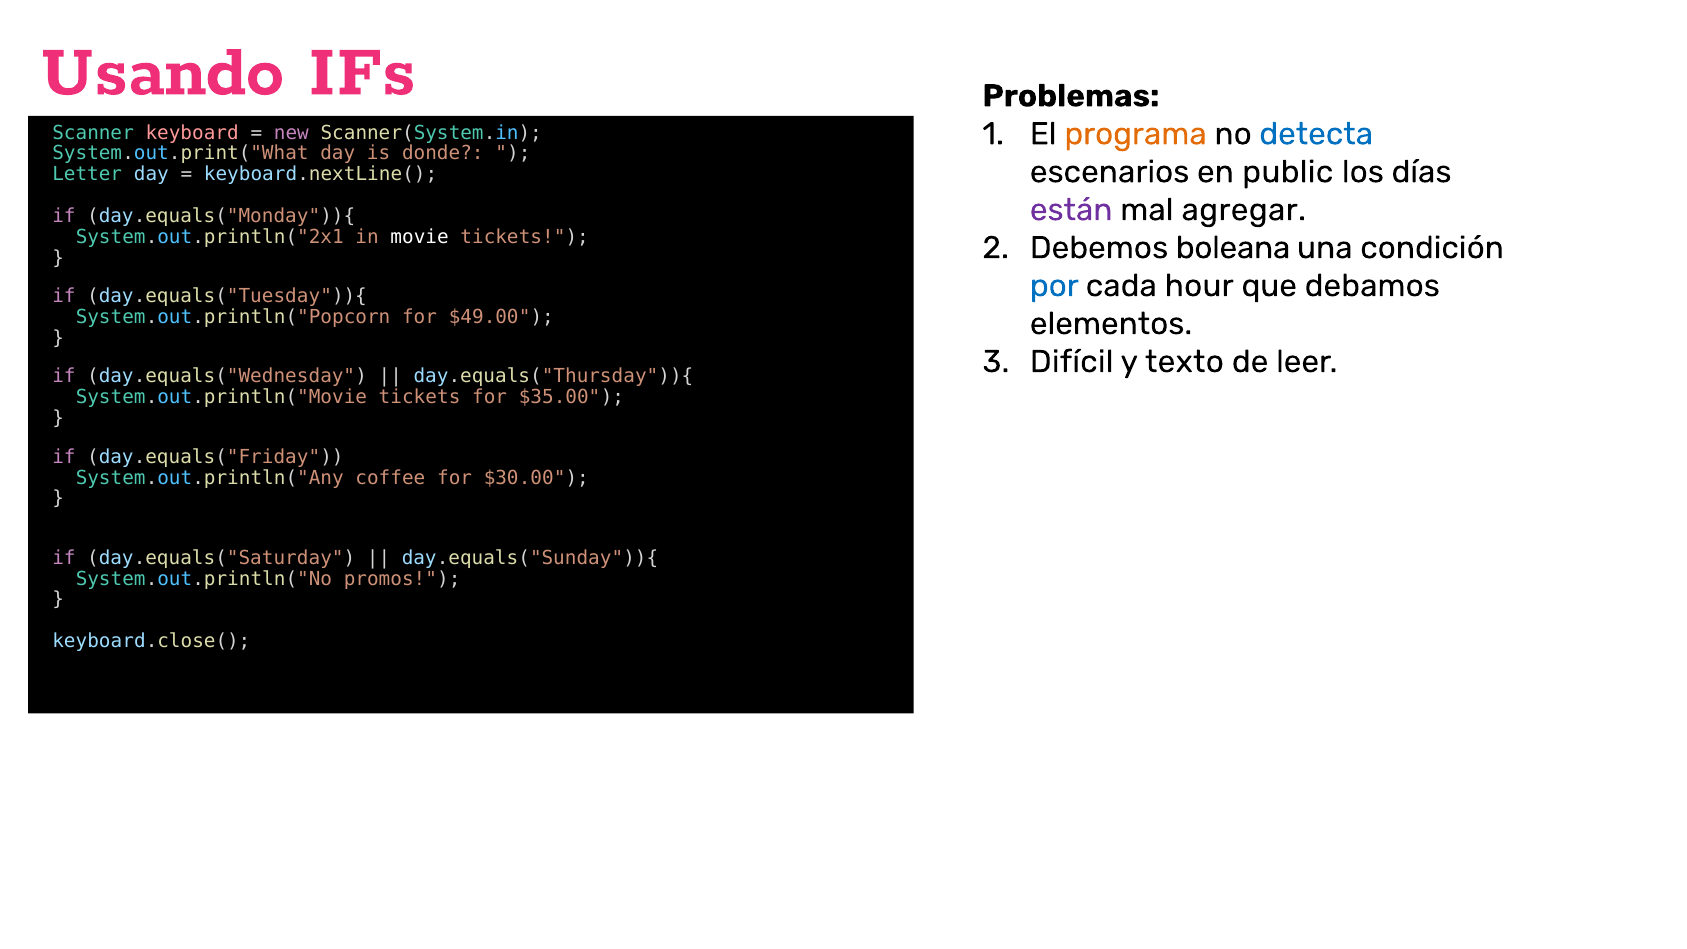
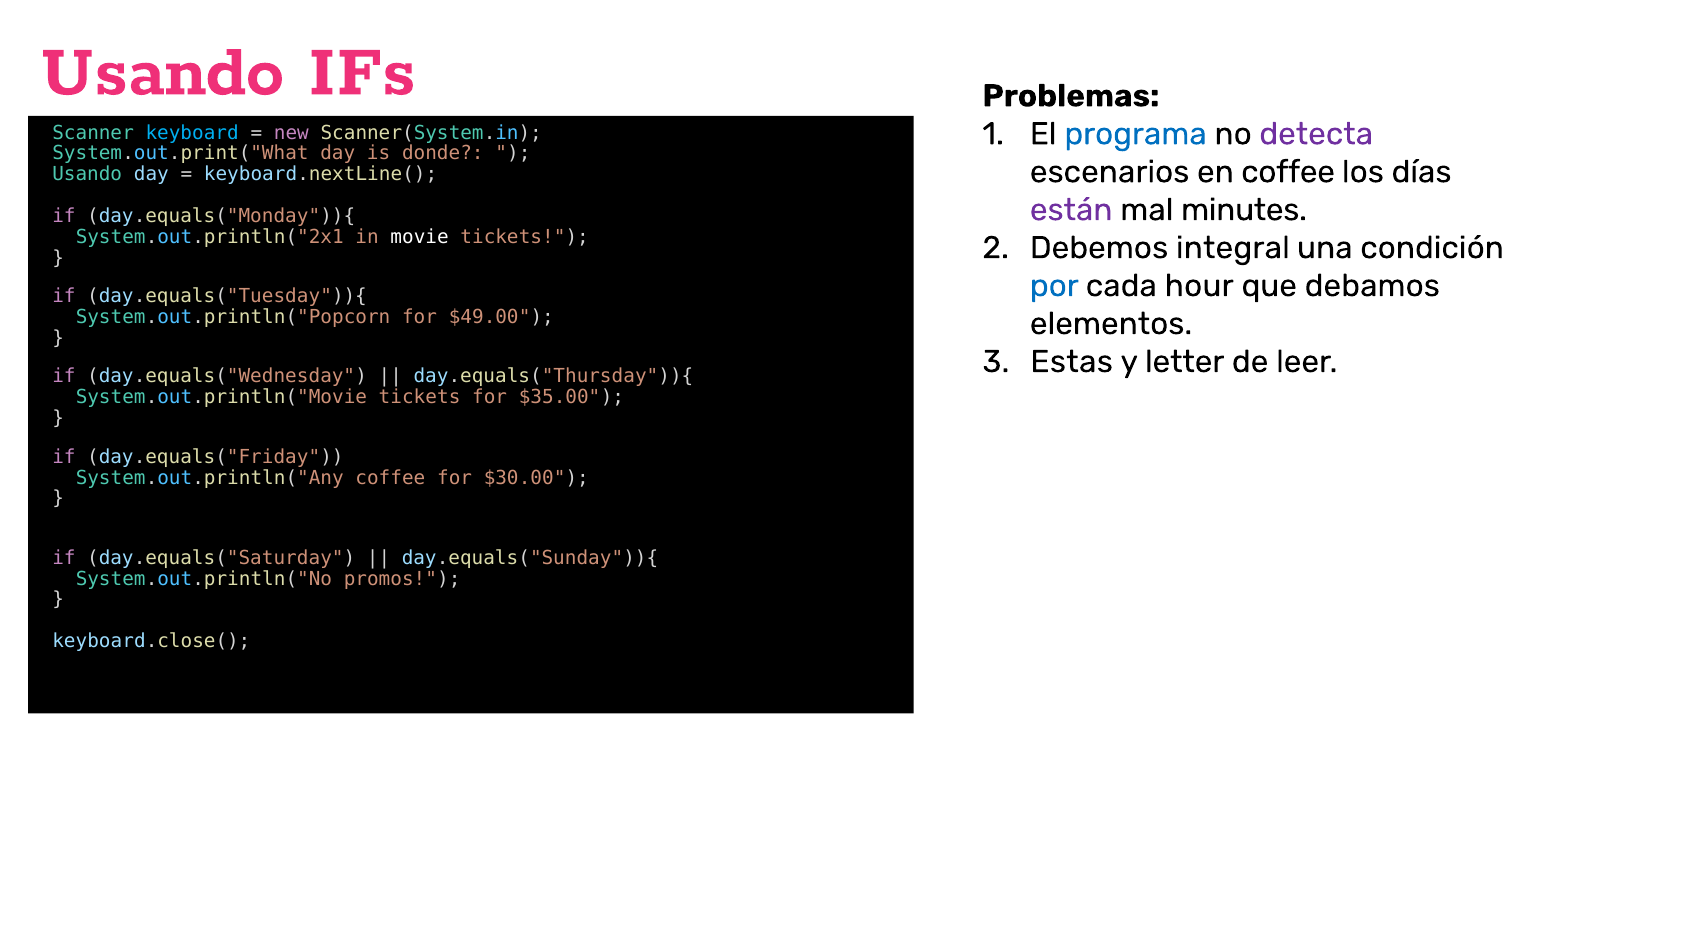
keyboard colour: pink -> light blue (192, 133)
programa colour: orange -> blue (1136, 134)
detecta colour: blue -> purple (1316, 134)
en public: public -> coffee (1288, 172)
Letter: Letter -> Usando (87, 174)
agregar: agregar -> minutes (1244, 210)
boleana: boleana -> integral (1233, 248)
Difícil: Difícil -> Estas (1072, 362)
texto: texto -> letter (1185, 362)
